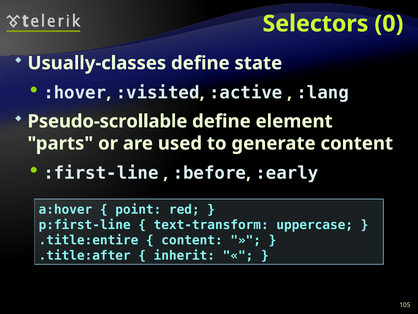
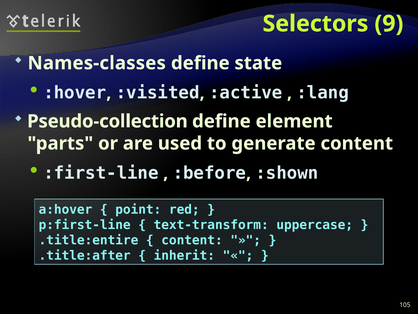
0: 0 -> 9 (389, 24)
Usually-classes: Usually-classes -> Names-classes (97, 63)
Pseudo-scrollable: Pseudo-scrollable -> Pseudo-collection (107, 121)
:early: :early -> :shown (287, 173)
